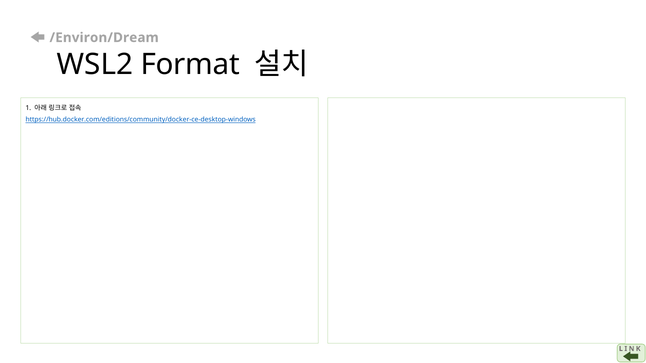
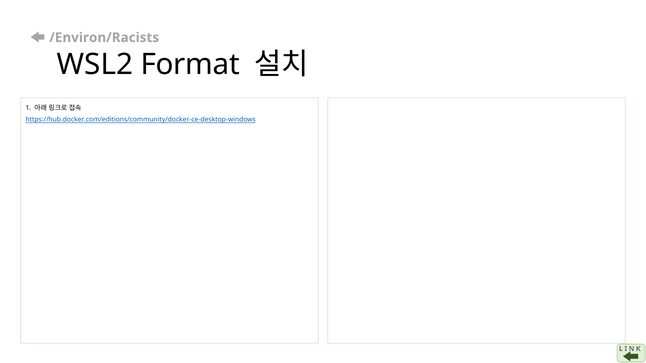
/Environ/Dream: /Environ/Dream -> /Environ/Racists (104, 38)
